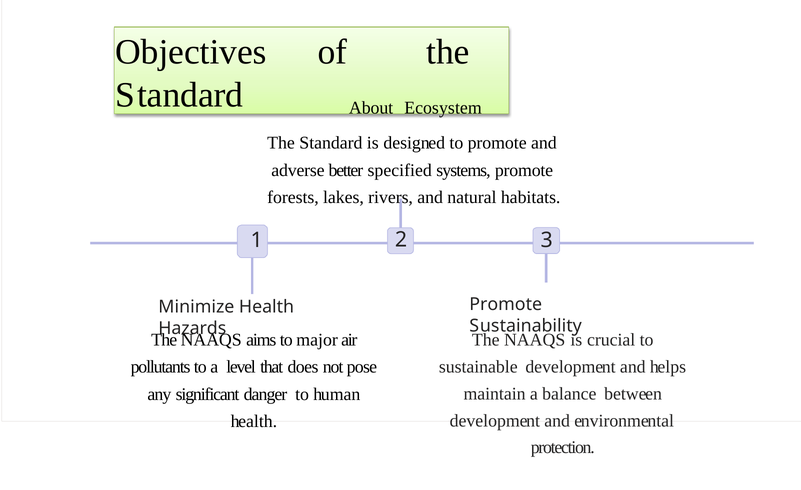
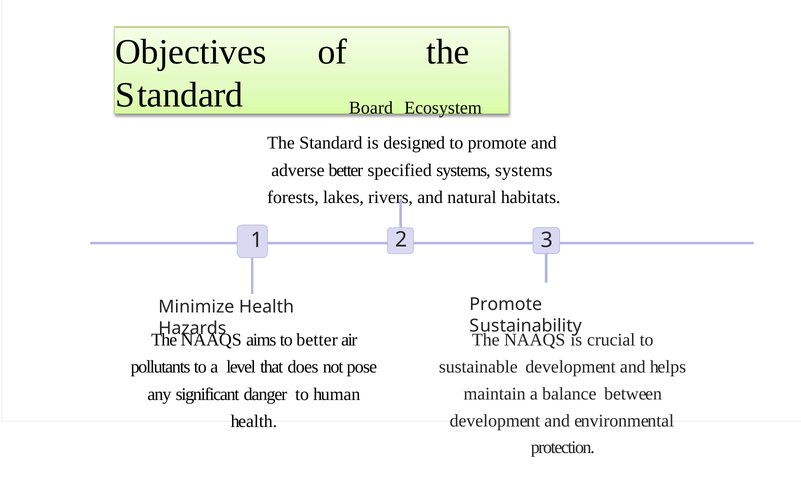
About: About -> Board (371, 108)
systems promote: promote -> systems (524, 170)
to major: major -> better (317, 340)
